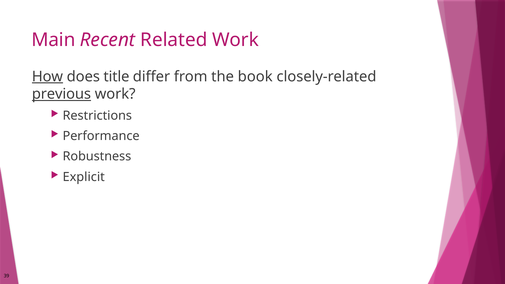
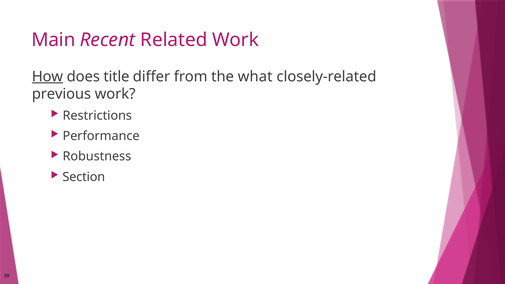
book: book -> what (255, 77)
previous underline: present -> none (61, 94)
Explicit: Explicit -> Section (84, 177)
